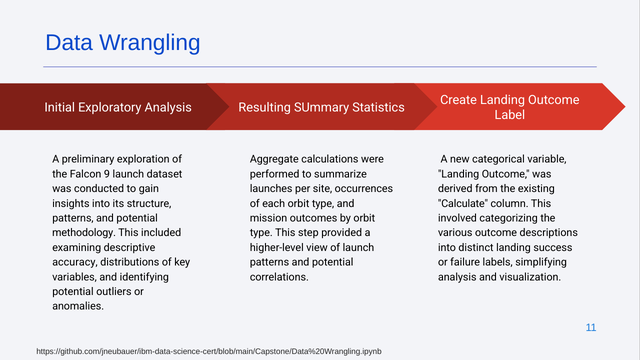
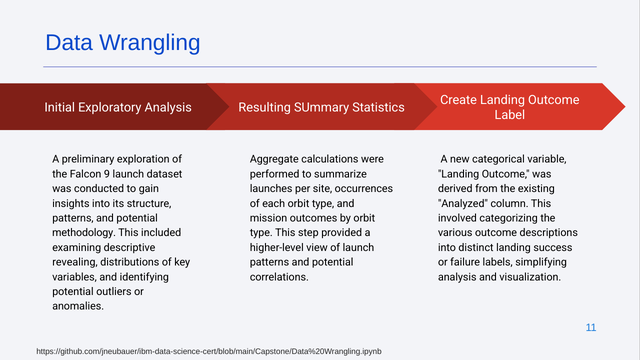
Calculate: Calculate -> Analyzed (463, 204)
accuracy: accuracy -> revealing (75, 262)
